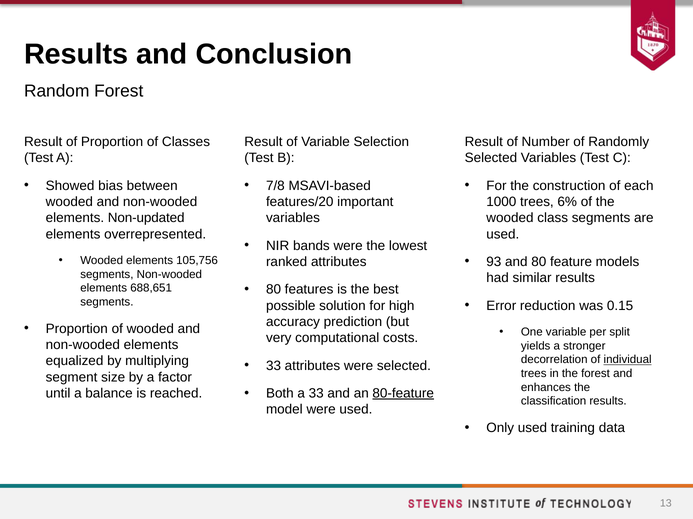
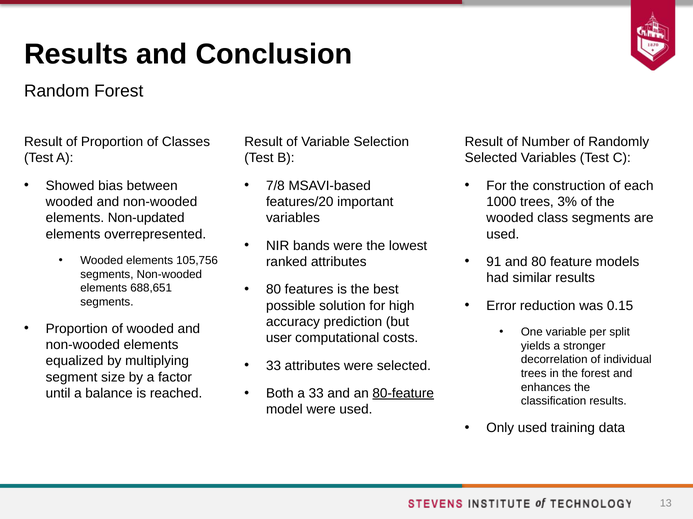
6%: 6% -> 3% (567, 202)
93: 93 -> 91 (494, 262)
very: very -> user (279, 338)
individual underline: present -> none (628, 360)
